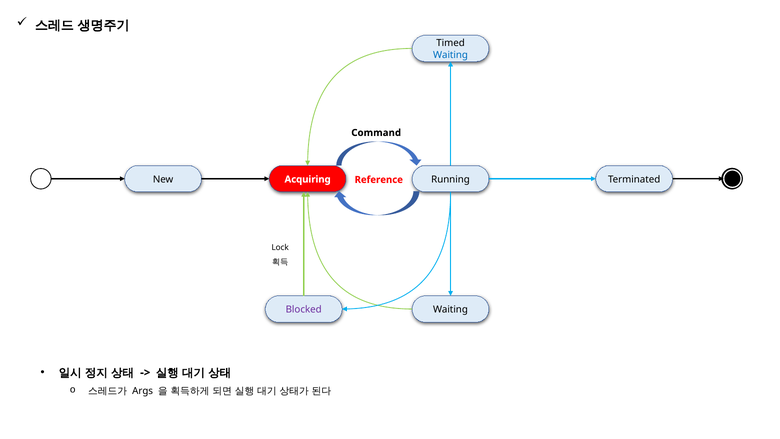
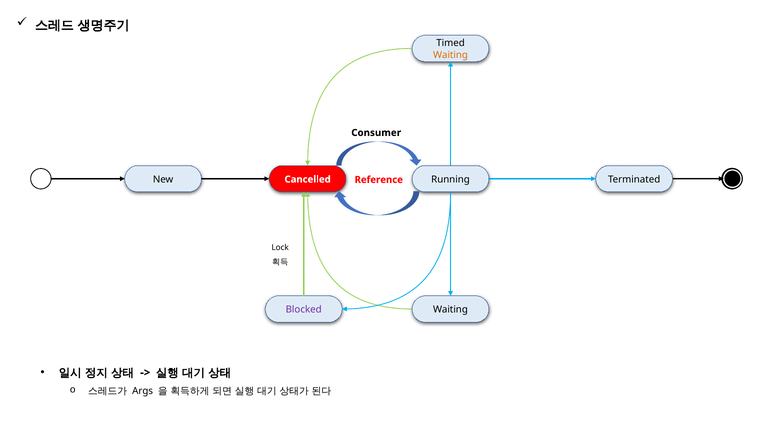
Waiting colour: blue -> orange (451, 55)
Command: Command -> Consumer (376, 133)
Acquiring: Acquiring -> Cancelled (308, 179)
